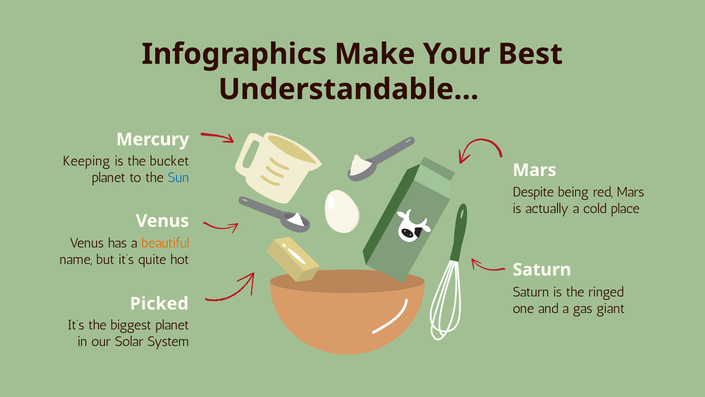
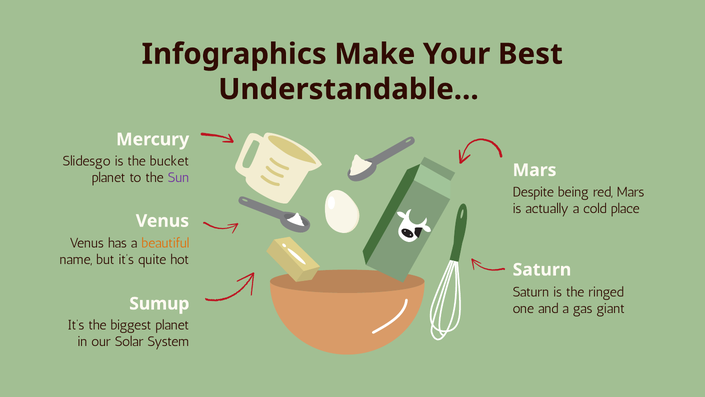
Keeping: Keeping -> Slidesgo (87, 161)
Sun colour: blue -> purple (178, 178)
Picked: Picked -> Sumup (159, 303)
